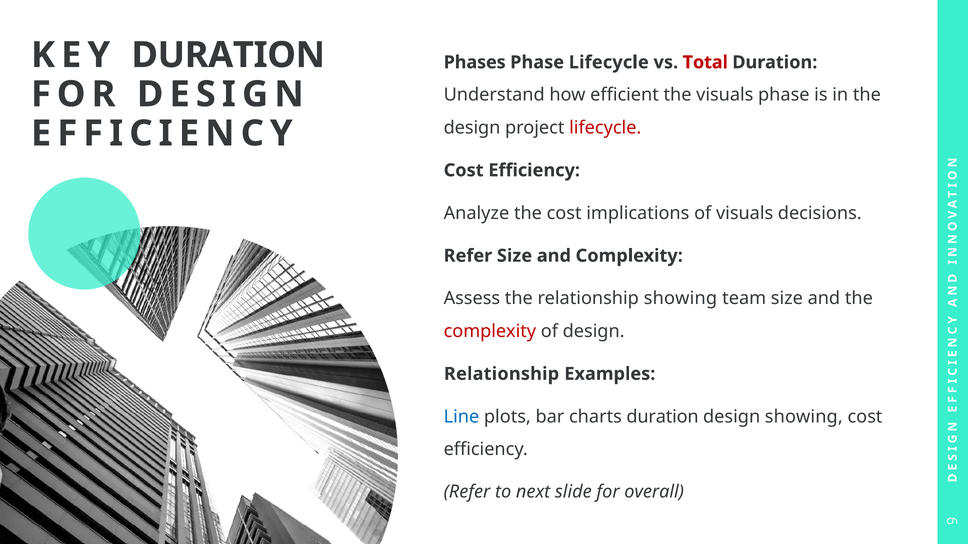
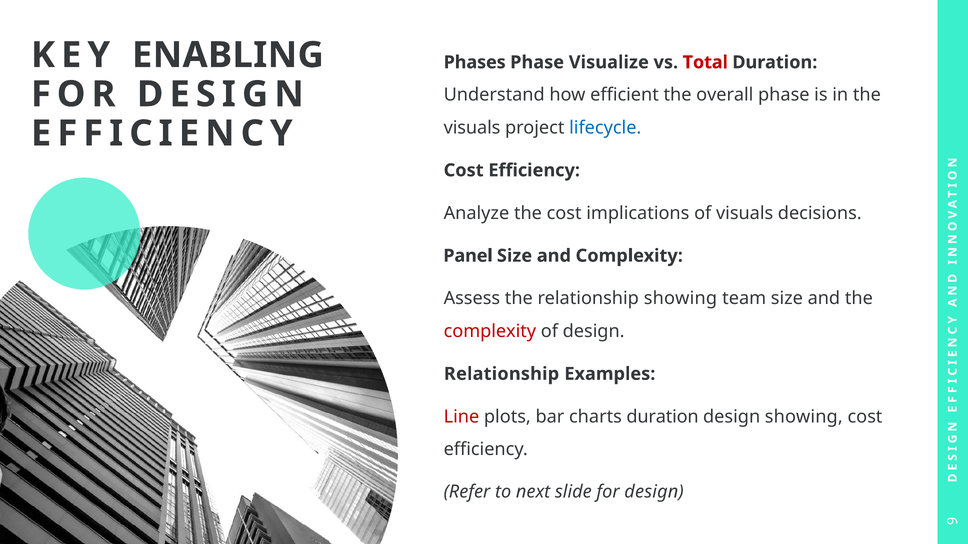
KEY DURATION: DURATION -> ENABLING (228, 55)
Phase Lifecycle: Lifecycle -> Visualize (609, 62)
the visuals: visuals -> overall (725, 95)
design: design -> visuals (472, 128)
lifecycle colour: red -> blue (605, 128)
Refer: Refer -> Panel (468, 256)
Line colour: blue -> red (461, 417)
slide for overall: overall -> design (654, 492)
